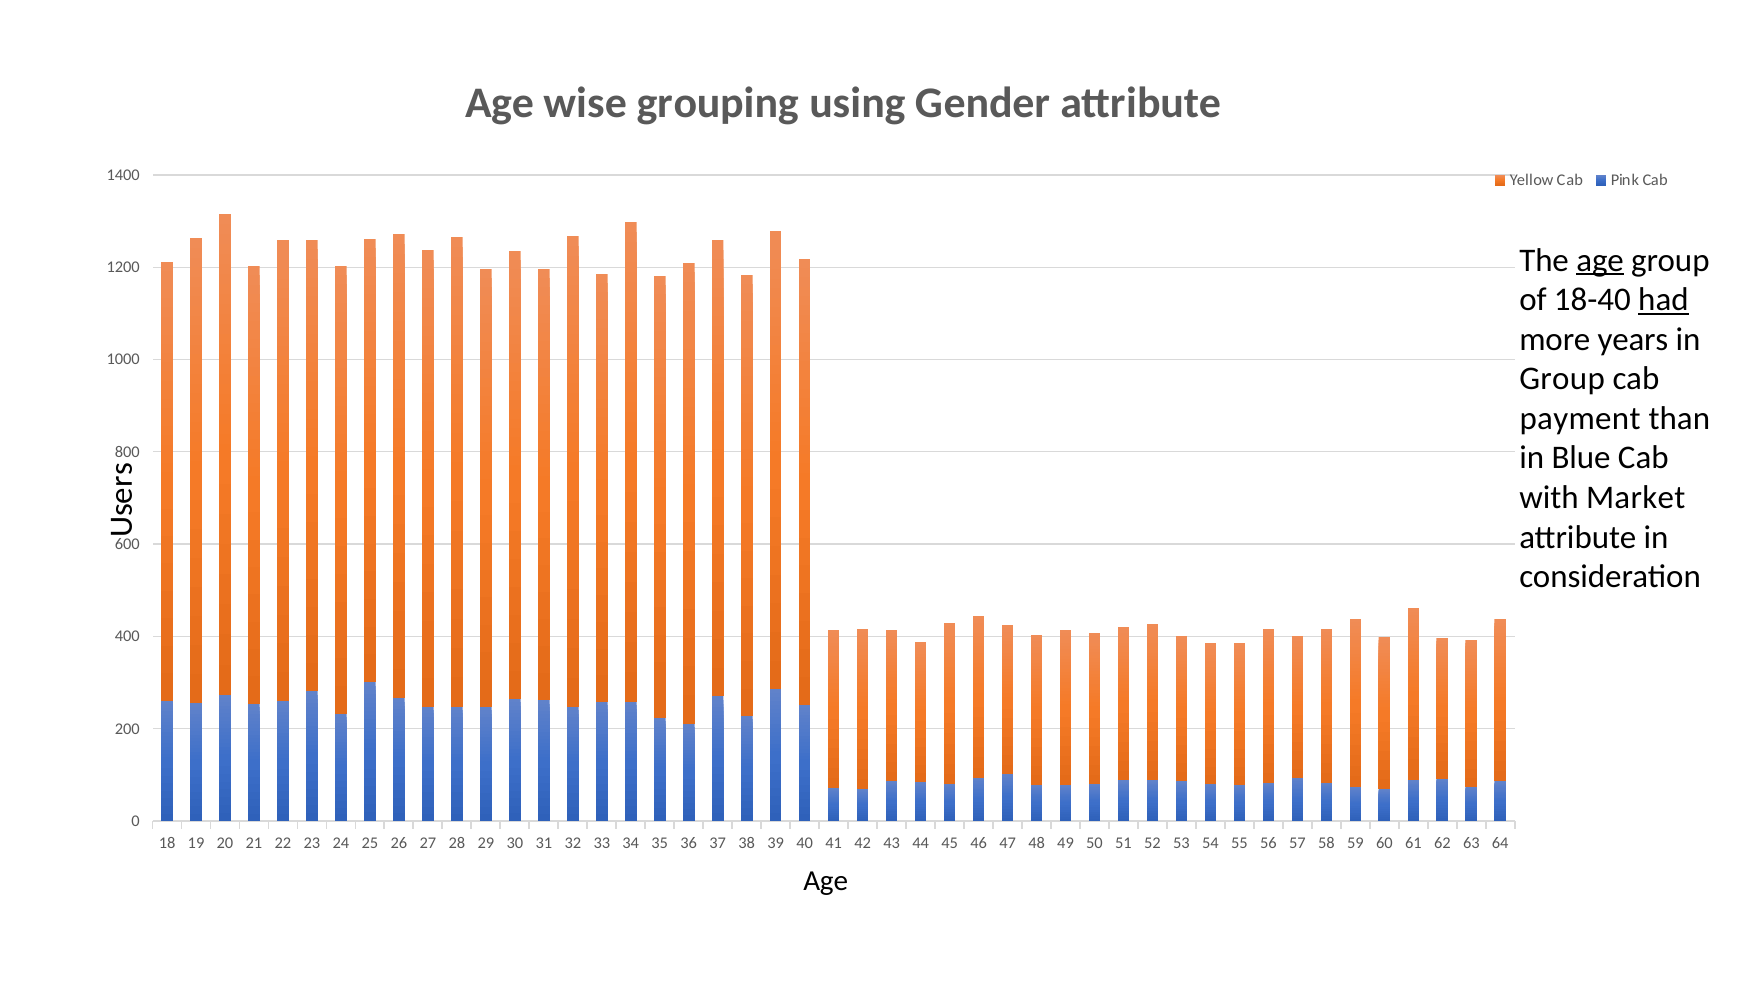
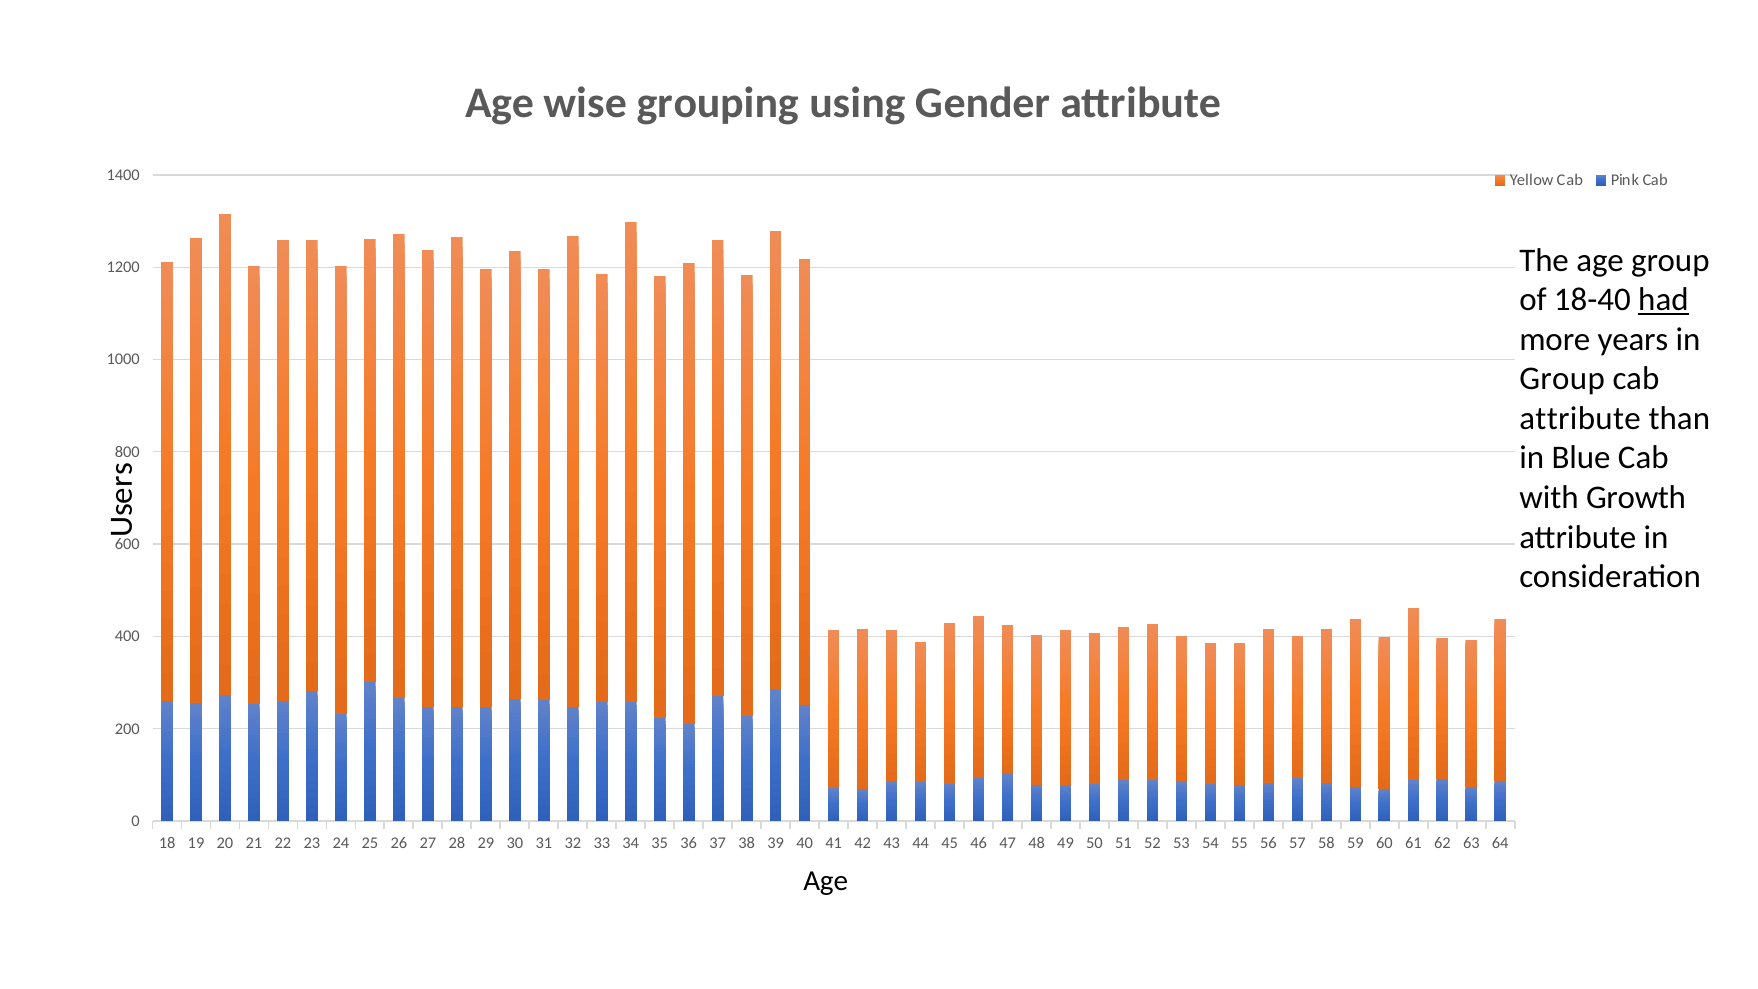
age underline: present -> none (1600, 260)
payment: payment -> attribute (1580, 418)
Market: Market -> Growth (1636, 498)
